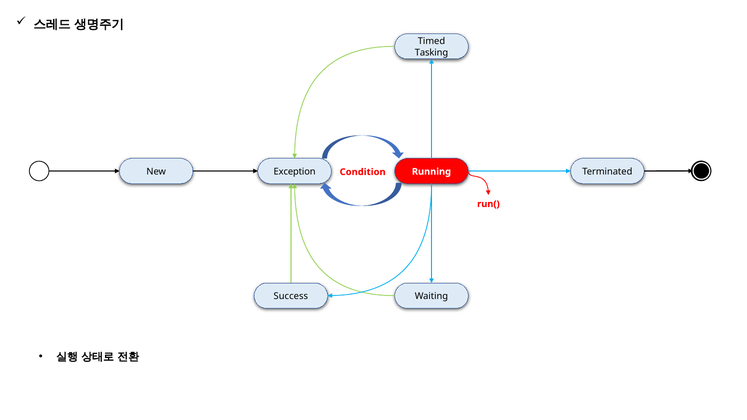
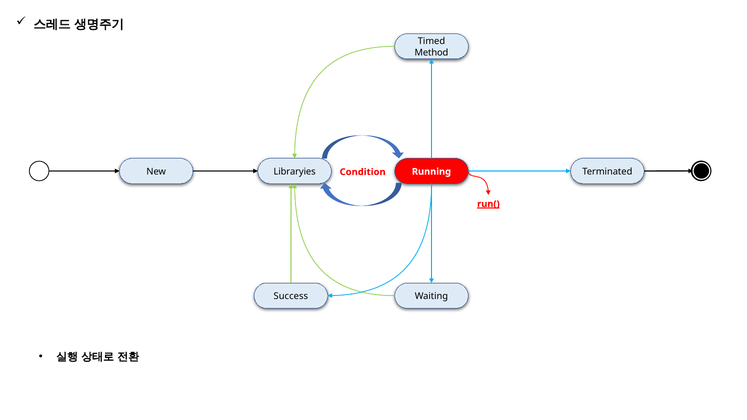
Tasking: Tasking -> Method (431, 53)
Exception: Exception -> Libraryies (295, 172)
run( underline: none -> present (488, 204)
